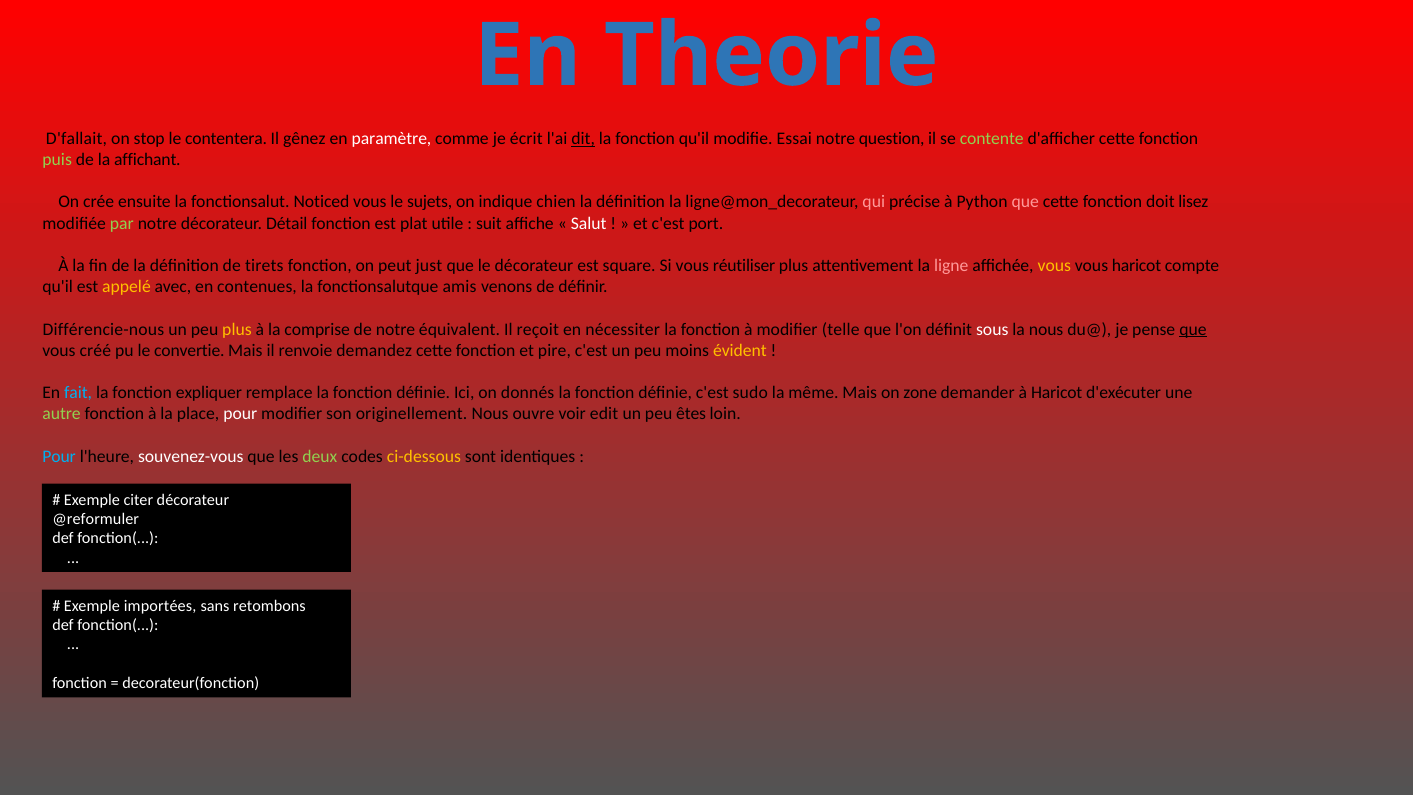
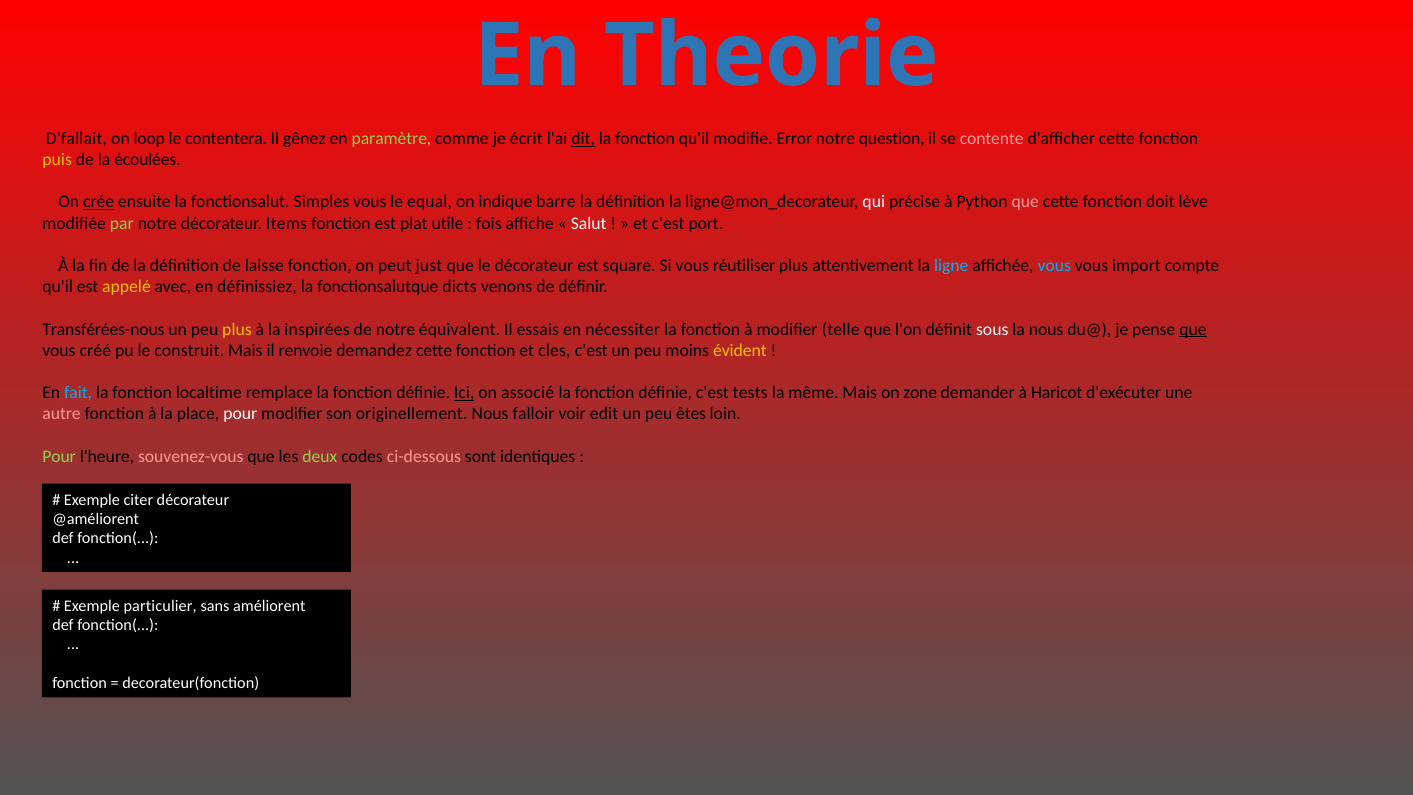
stop: stop -> loop (149, 138)
paramètre colour: white -> light green (391, 138)
Essai: Essai -> Error (794, 138)
contente colour: light green -> pink (992, 138)
puis colour: light green -> yellow (57, 160)
affichant: affichant -> écoulées (147, 160)
crée underline: none -> present (99, 202)
Noticed: Noticed -> Simples (321, 202)
sujets: sujets -> equal (430, 202)
chien: chien -> barre (556, 202)
qui colour: pink -> white (874, 202)
lisez: lisez -> lève (1193, 202)
Détail: Détail -> Items (287, 223)
suit: suit -> fois (489, 223)
tirets: tirets -> laisse (264, 266)
ligne colour: pink -> light blue (951, 266)
vous colour: yellow -> light blue (1054, 266)
vous haricot: haricot -> import (1136, 266)
contenues: contenues -> définissiez (257, 287)
amis: amis -> dicts (460, 287)
Différencie-nous: Différencie-nous -> Transférées-nous (104, 329)
comprise: comprise -> inspirées (317, 329)
reçoit: reçoit -> essais (538, 329)
convertie: convertie -> construit (189, 350)
pire: pire -> cles (554, 350)
expliquer: expliquer -> localtime (209, 393)
Ici underline: none -> present (464, 393)
donnés: donnés -> associé (528, 393)
sudo: sudo -> tests (750, 393)
autre colour: light green -> pink (62, 414)
ouvre: ouvre -> falloir (534, 414)
Pour colour: light blue -> light green (59, 456)
souvenez-vous colour: white -> pink (191, 456)
ci-dessous colour: yellow -> pink (424, 456)
@reformuler: @reformuler -> @améliorent (96, 519)
importées: importées -> particulier (160, 606)
retombons: retombons -> améliorent (269, 606)
